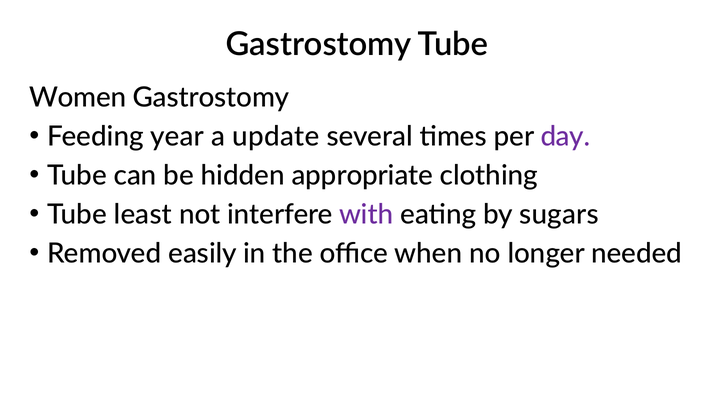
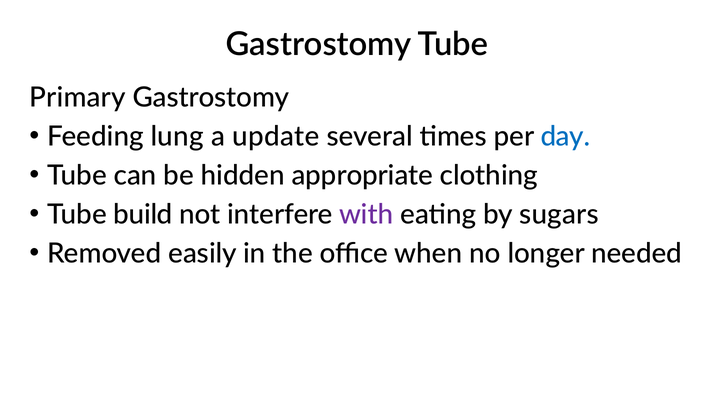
Women: Women -> Primary (78, 97)
year: year -> lung (177, 136)
day colour: purple -> blue (565, 136)
least: least -> build (143, 214)
